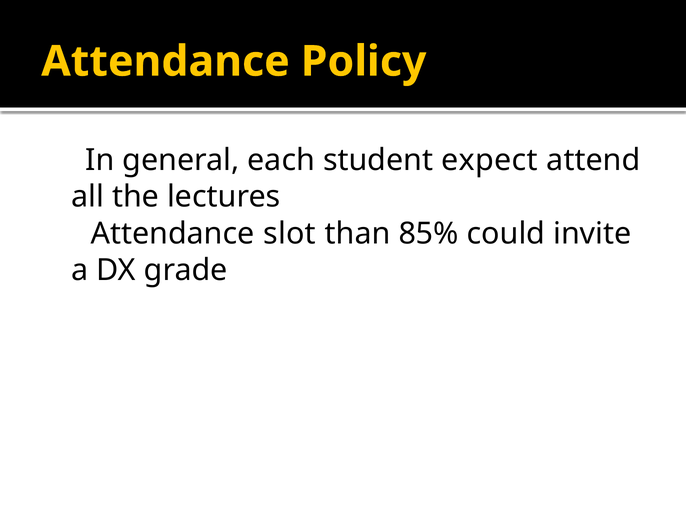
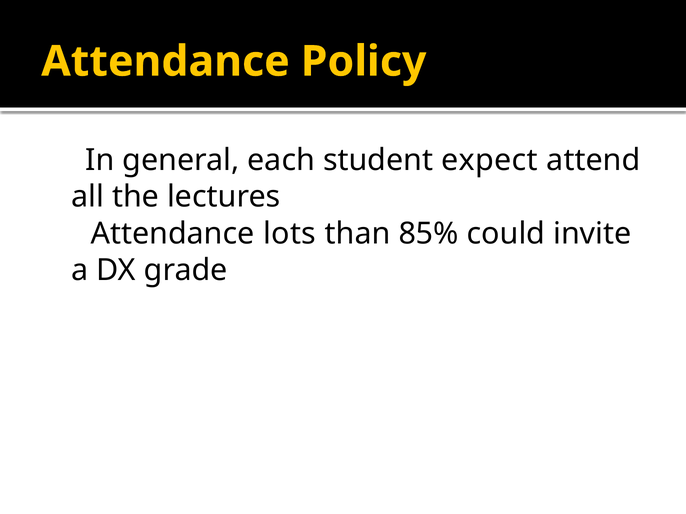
slot: slot -> lots (290, 234)
